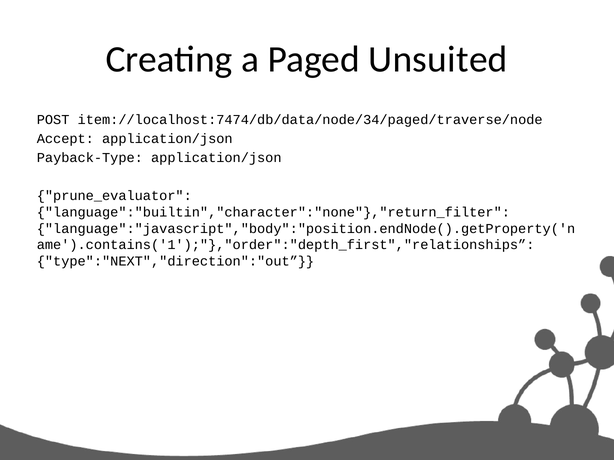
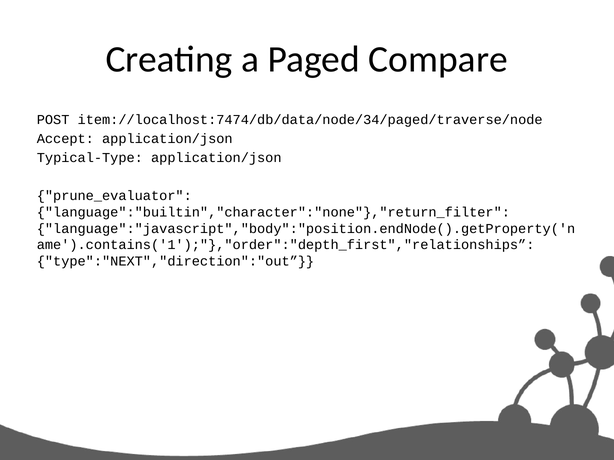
Unsuited: Unsuited -> Compare (438, 59)
Payback-Type: Payback-Type -> Typical-Type (90, 158)
